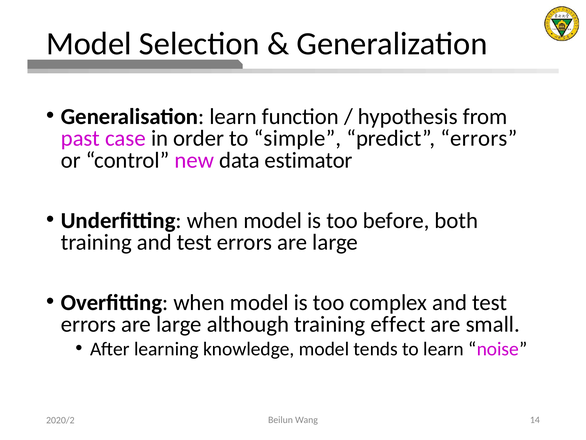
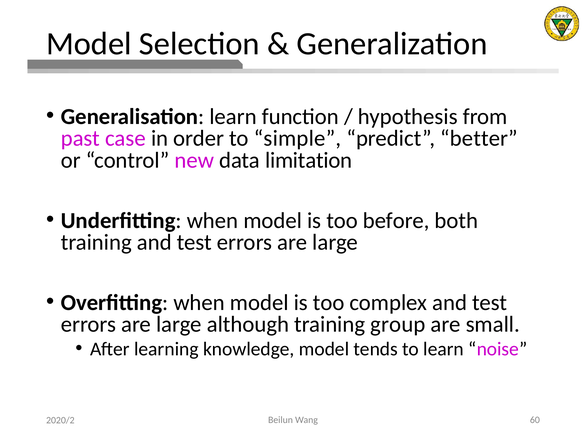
predict errors: errors -> better (479, 138)
estimator: estimator -> limitation (309, 160)
effect: effect -> group (398, 324)
14: 14 -> 60 (535, 420)
